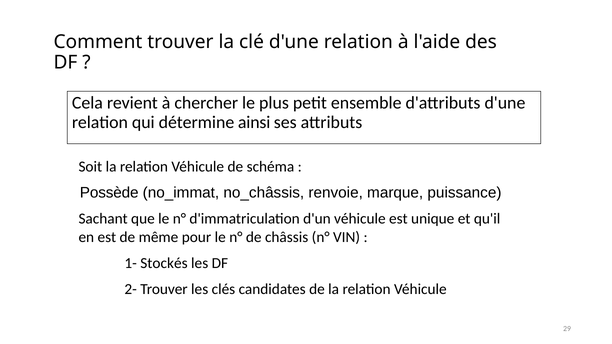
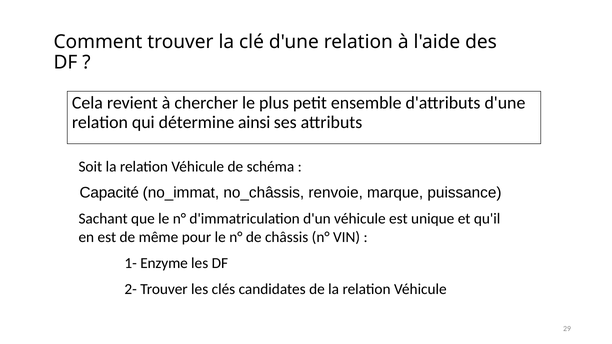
Possède: Possède -> Capacité (109, 193)
Stockés: Stockés -> Enzyme (164, 263)
